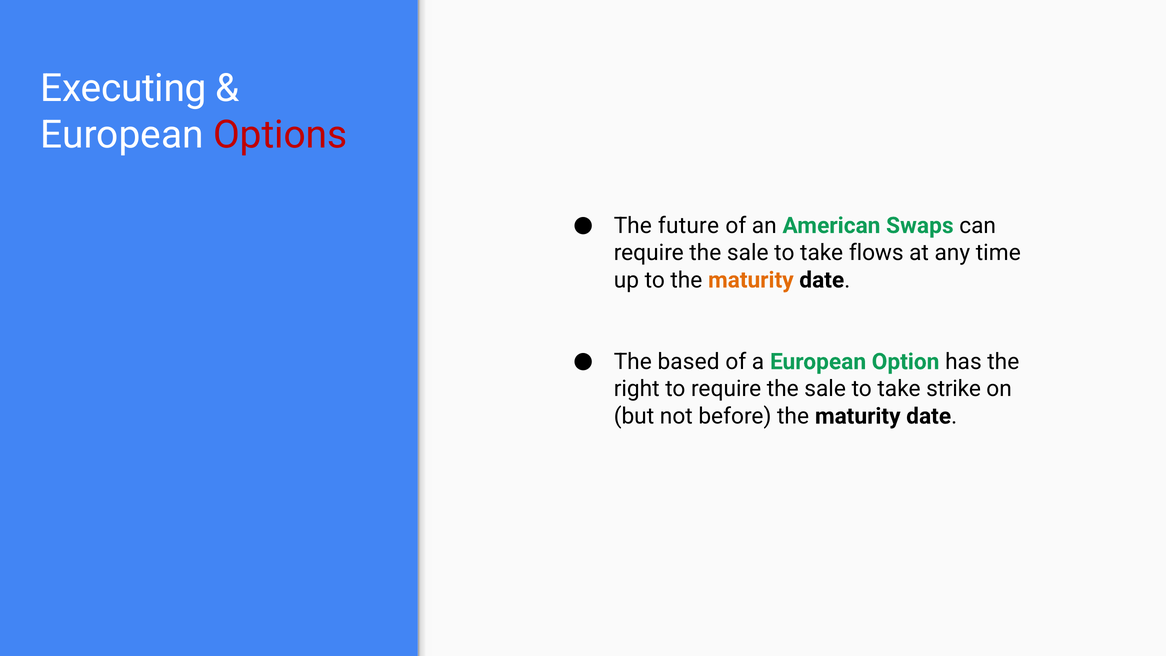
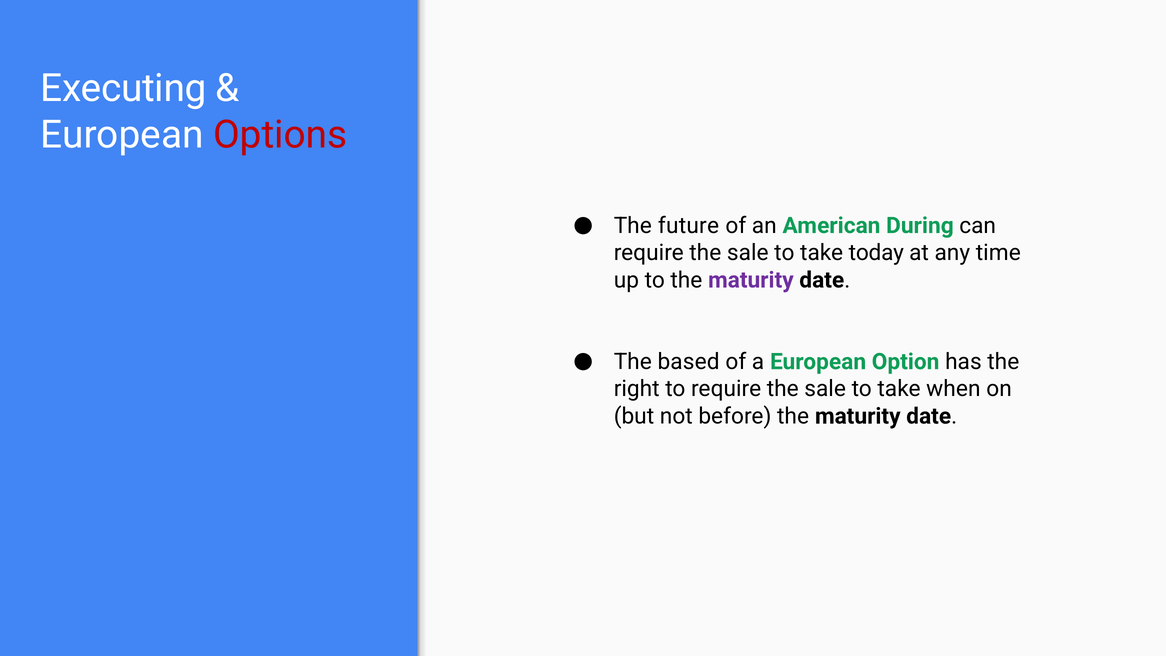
Swaps: Swaps -> During (920, 226)
flows: flows -> today (876, 253)
maturity colour: orange -> purple (751, 280)
strike: strike -> when (953, 389)
